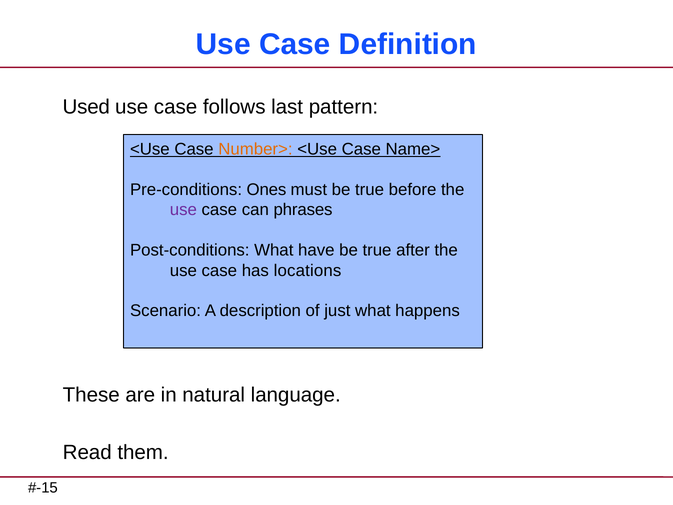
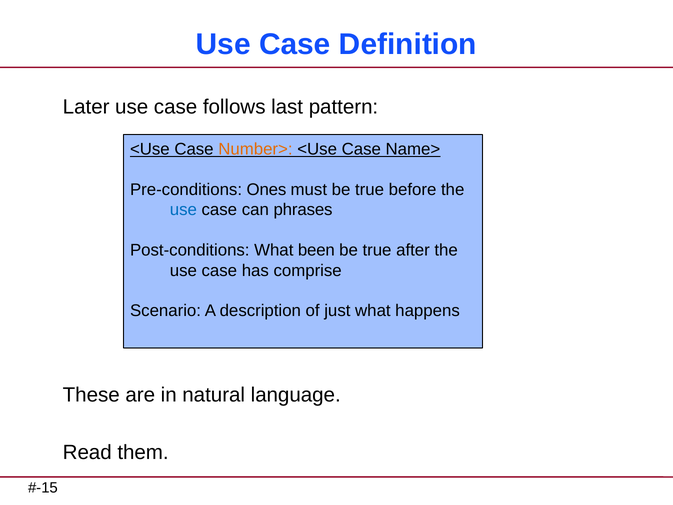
Used: Used -> Later (86, 107)
use colour: purple -> blue (183, 210)
have: have -> been (316, 250)
locations: locations -> comprise (308, 270)
